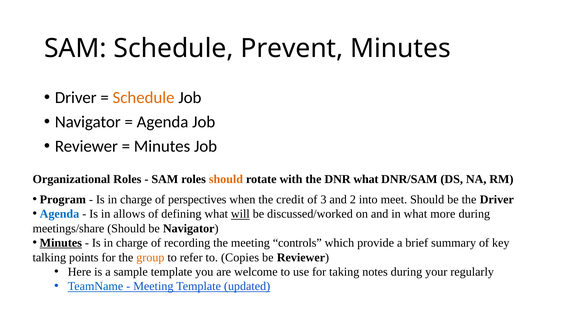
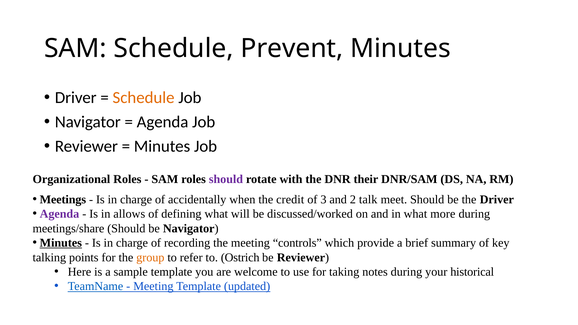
should colour: orange -> purple (226, 179)
DNR what: what -> their (366, 179)
Program: Program -> Meetings (63, 200)
perspectives: perspectives -> accidentally (197, 200)
into: into -> talk (368, 200)
Agenda colour: blue -> purple (59, 214)
will underline: present -> none (240, 214)
Copies: Copies -> Ostrich (240, 257)
regularly: regularly -> historical (472, 272)
